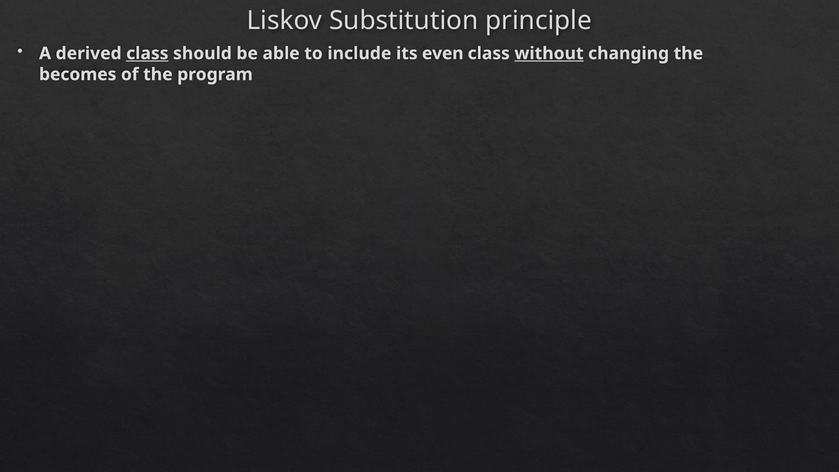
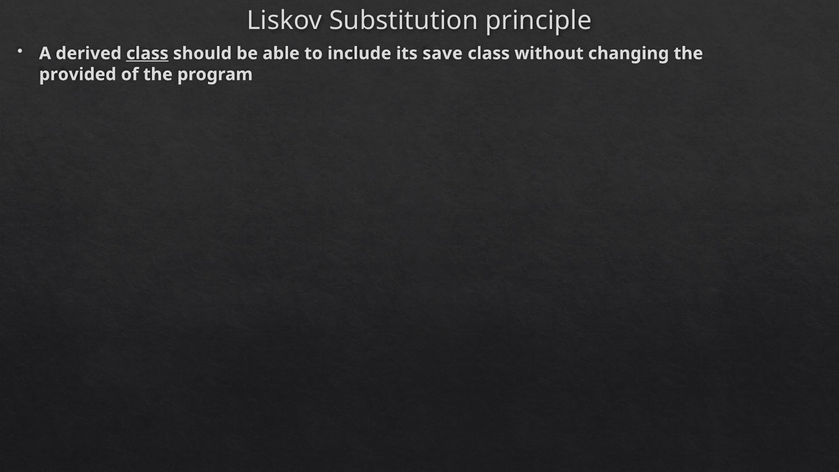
even: even -> save (443, 53)
without underline: present -> none (549, 53)
becomes: becomes -> provided (78, 74)
